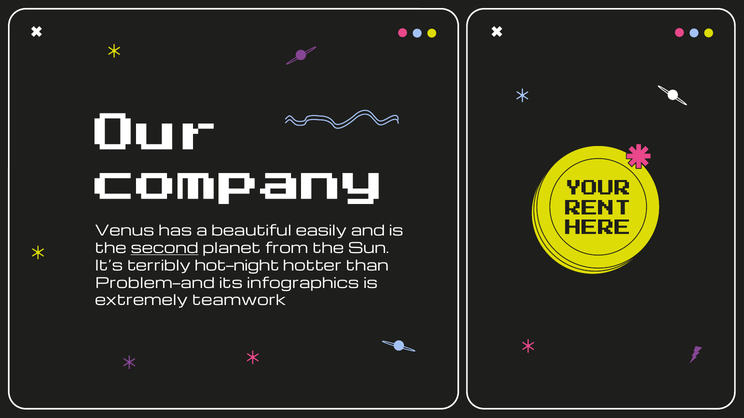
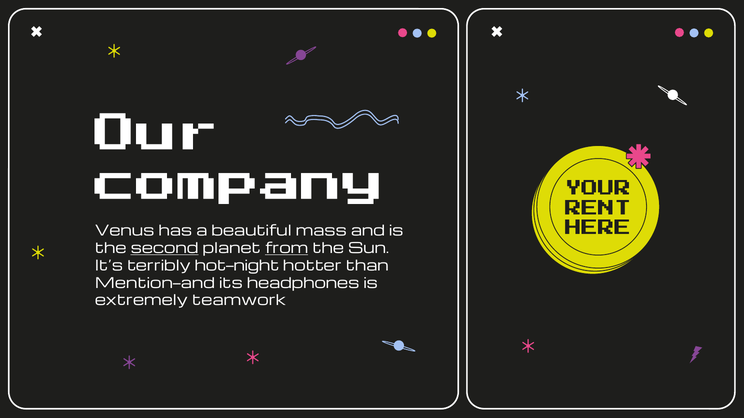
easily: easily -> mass (321, 231)
from underline: none -> present (287, 249)
Problem—and: Problem—and -> Mention—and (155, 284)
infographics: infographics -> headphones (303, 284)
